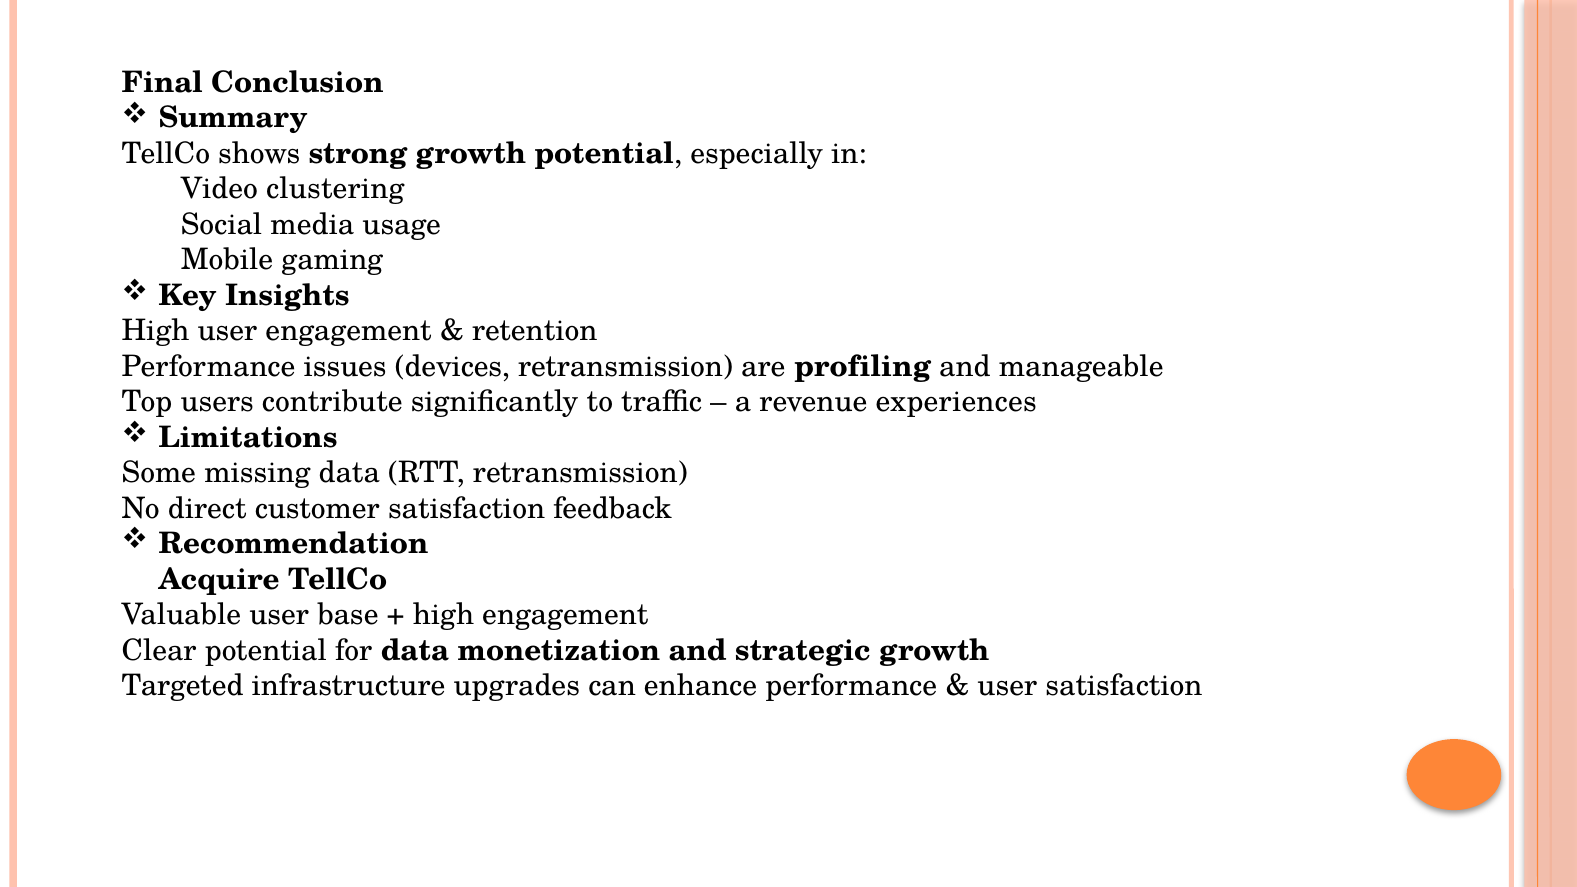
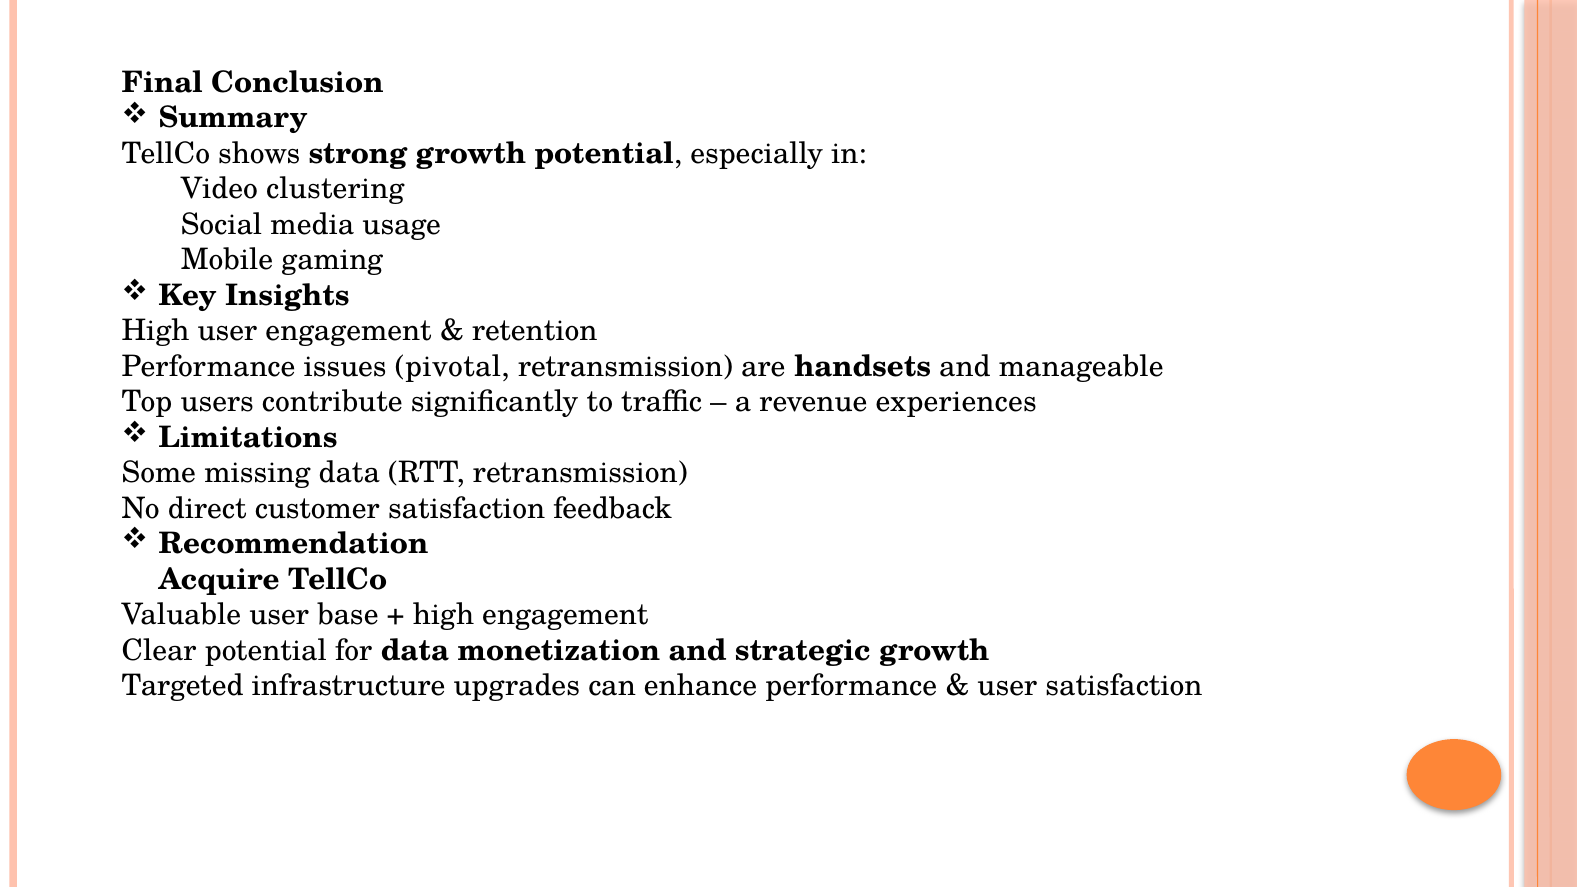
devices: devices -> pivotal (452, 367)
profiling: profiling -> handsets (863, 367)
